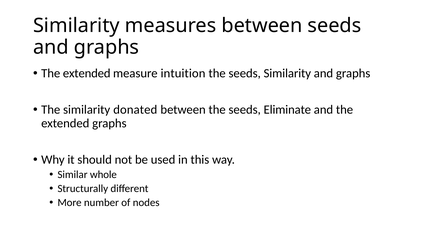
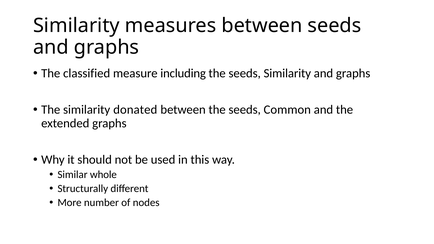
extended: extended -> classified (87, 73)
intuition: intuition -> including (183, 73)
Eliminate: Eliminate -> Common (287, 110)
